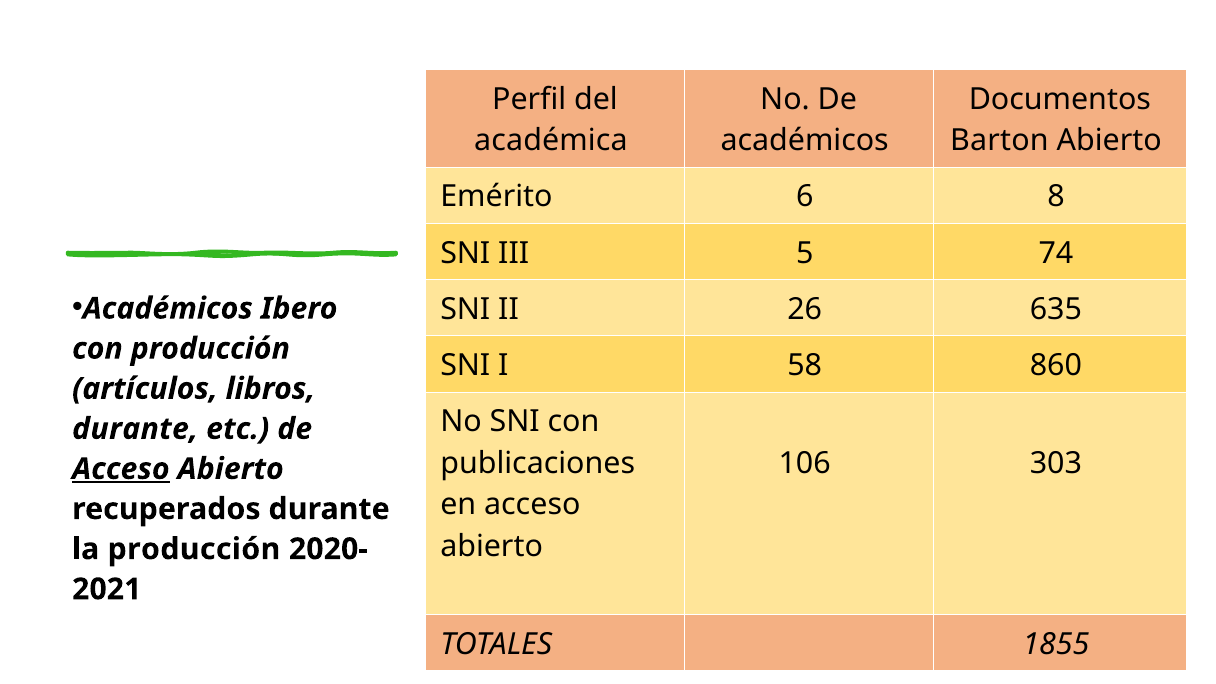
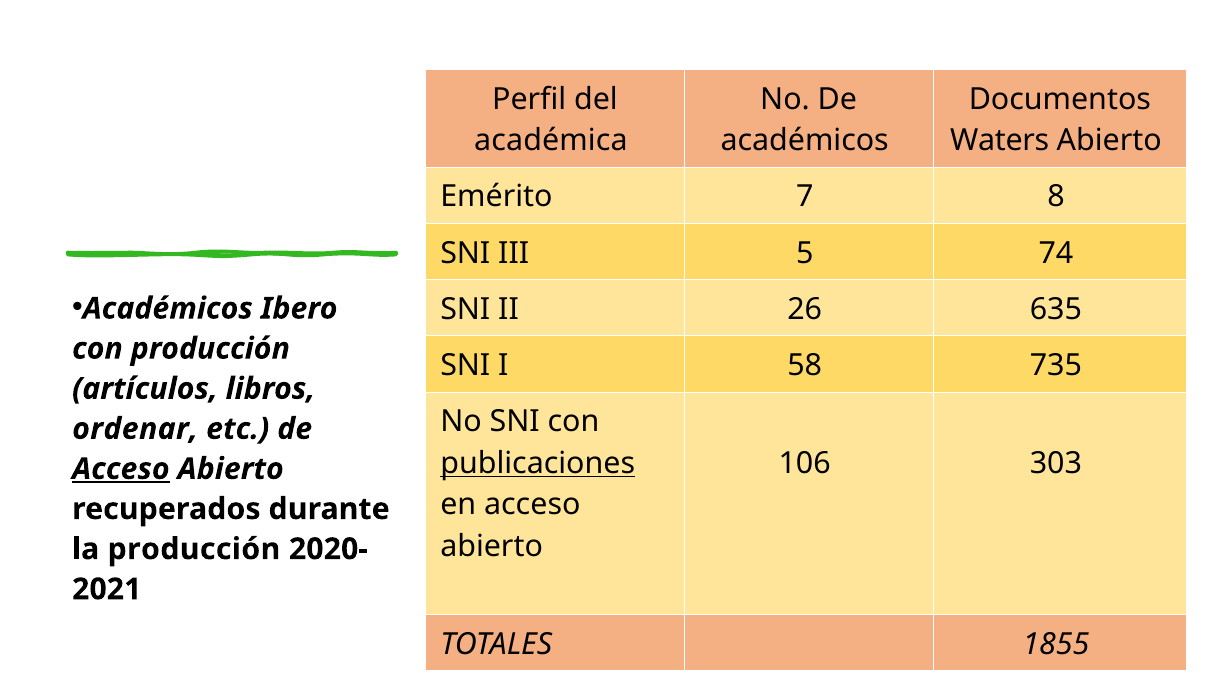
Barton: Barton -> Waters (1000, 141)
6: 6 -> 7 (805, 197)
860: 860 -> 735 (1056, 366)
durante: durante -> ordenar (135, 429)
publicaciones underline: none -> present (538, 463)
